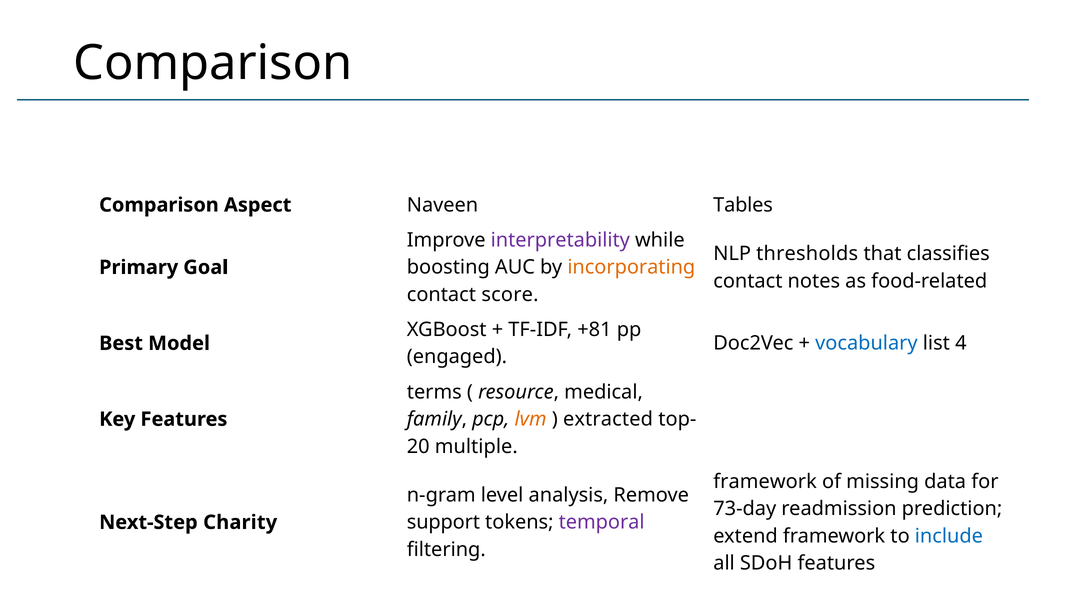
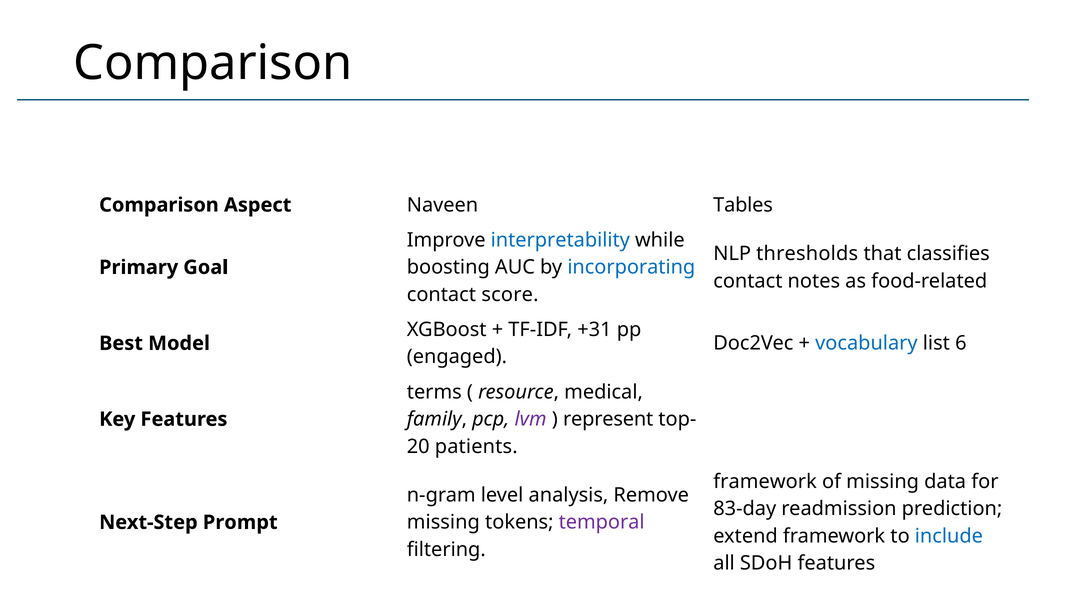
interpretability colour: purple -> blue (560, 240)
incorporating colour: orange -> blue (631, 268)
+81: +81 -> +31 (594, 330)
4: 4 -> 6 (961, 344)
lvm colour: orange -> purple (531, 420)
extracted: extracted -> represent (608, 420)
multiple: multiple -> patients (476, 447)
73-day: 73-day -> 83-day (745, 509)
support: support -> missing (443, 523)
Charity: Charity -> Prompt (240, 523)
